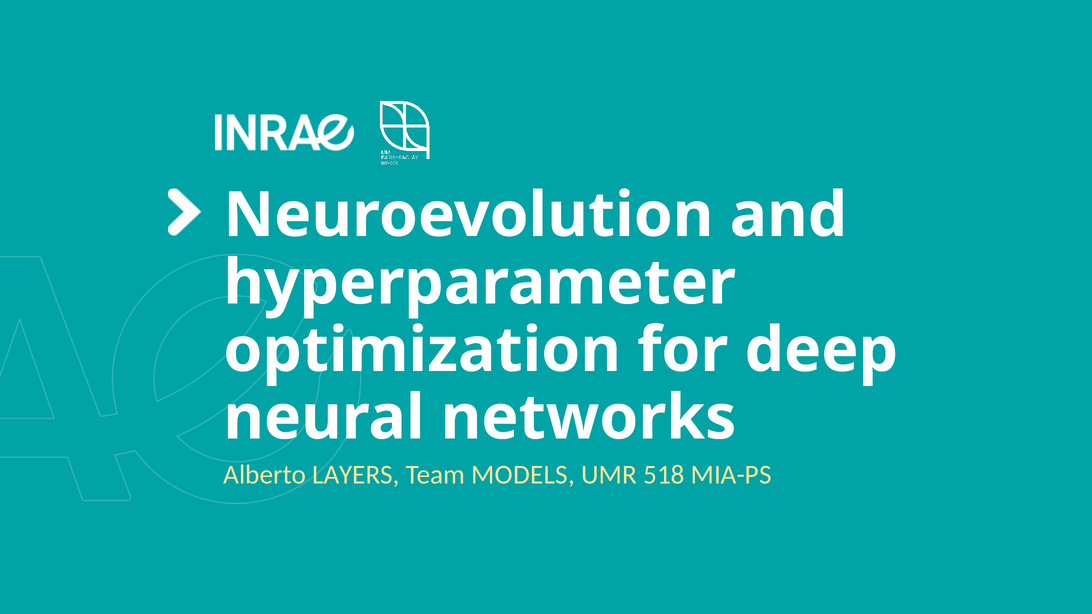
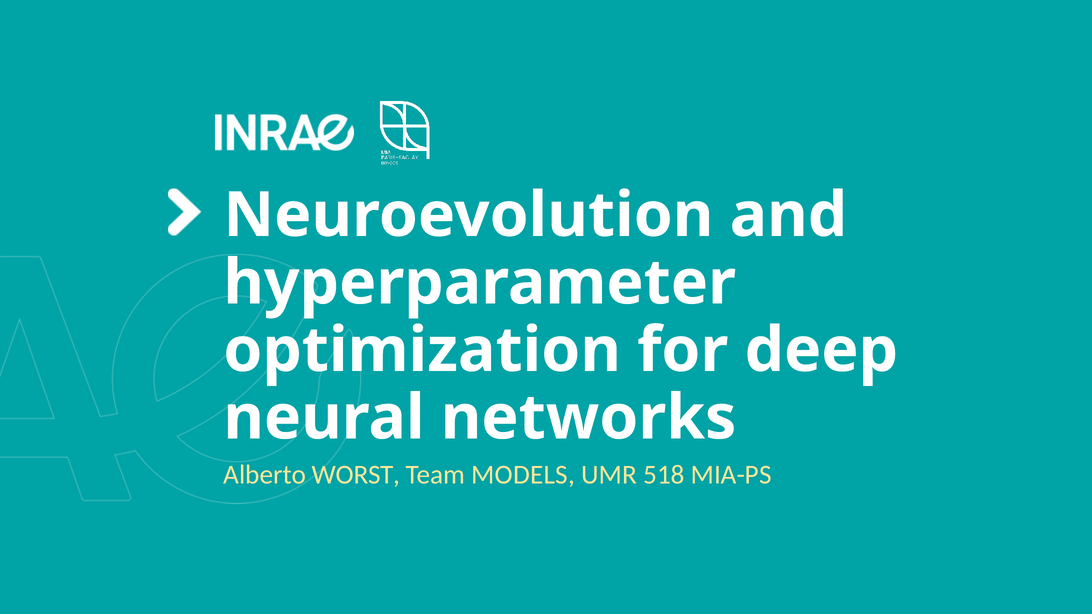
LAYERS: LAYERS -> WORST (356, 475)
